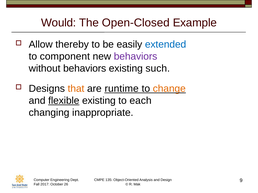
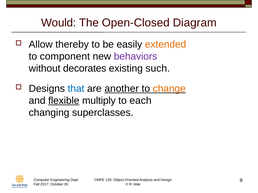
Example: Example -> Diagram (195, 23)
extended colour: blue -> orange (166, 45)
without behaviors: behaviors -> decorates (85, 69)
that colour: orange -> blue (76, 89)
runtime: runtime -> another (122, 89)
flexible existing: existing -> multiply (99, 101)
inappropriate: inappropriate -> superclasses (103, 113)
